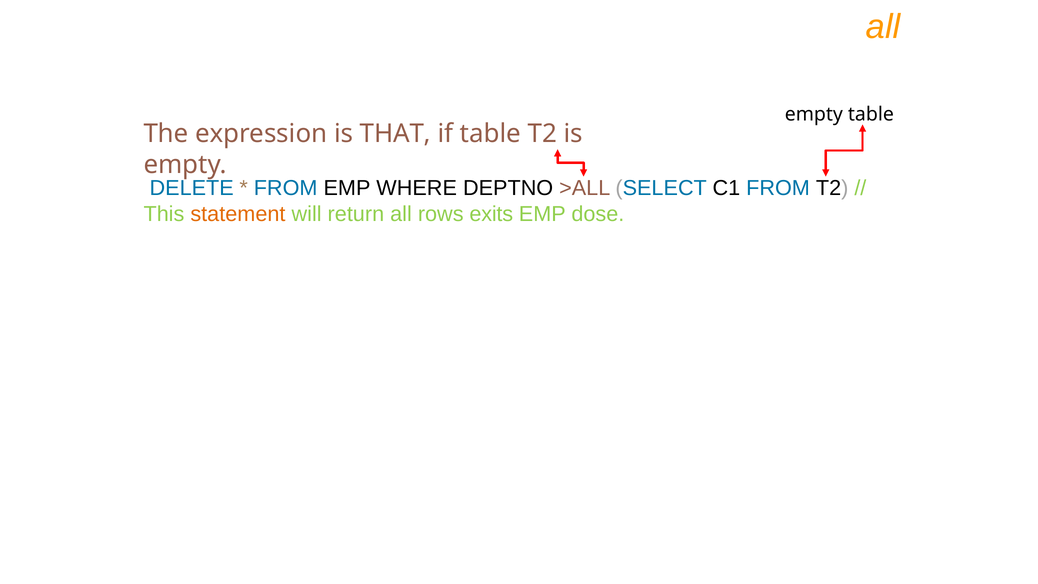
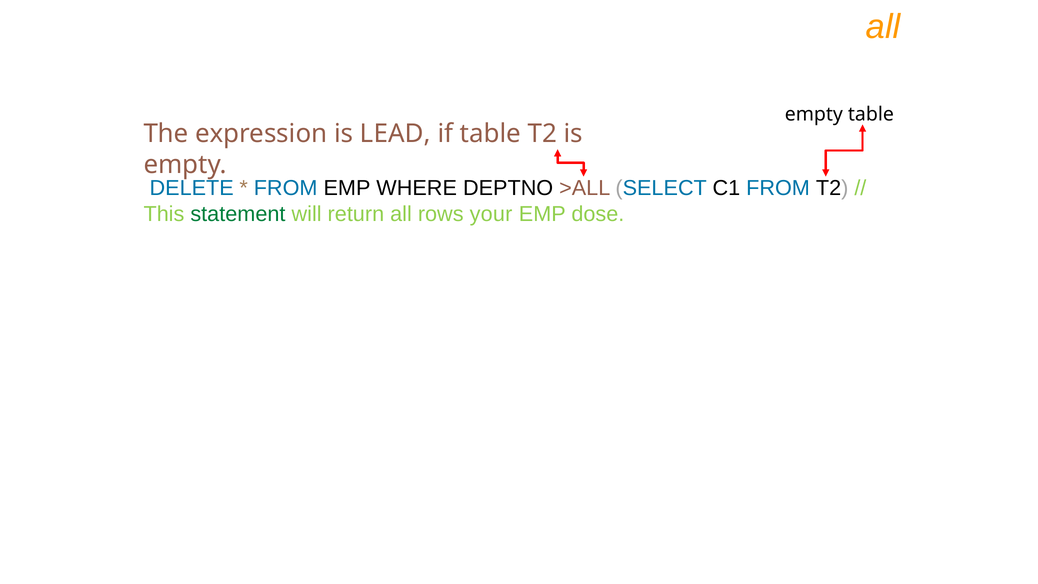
THAT: THAT -> LEAD (395, 134)
statement colour: orange -> green (238, 214)
exits: exits -> your (491, 214)
